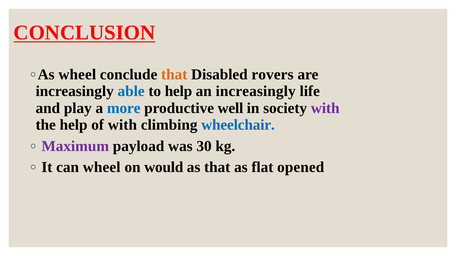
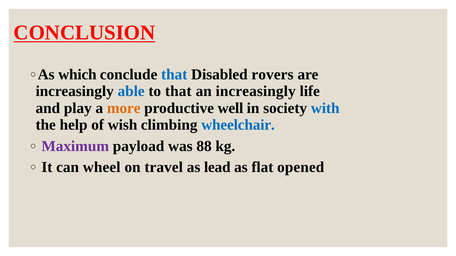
As wheel: wheel -> which (77, 74)
that colour: orange -> blue (174, 74)
to help: help -> that (178, 91)
more colour: blue -> orange (124, 108)
with colour: purple -> blue (325, 108)
of with: with -> wish (123, 125)
30: 30 -> 88 (204, 146)
would: would -> travel (164, 167)
as that: that -> lead (217, 167)
